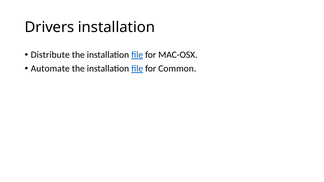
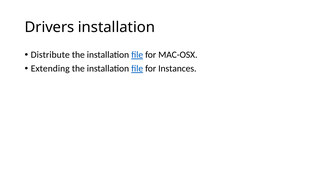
Automate: Automate -> Extending (50, 69)
Common: Common -> Instances (177, 69)
